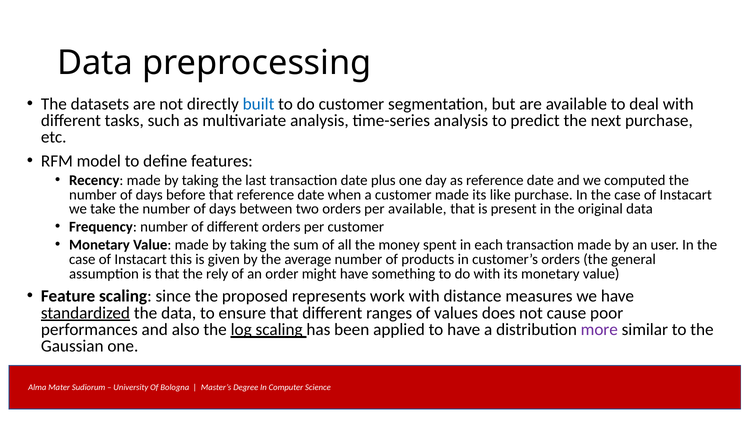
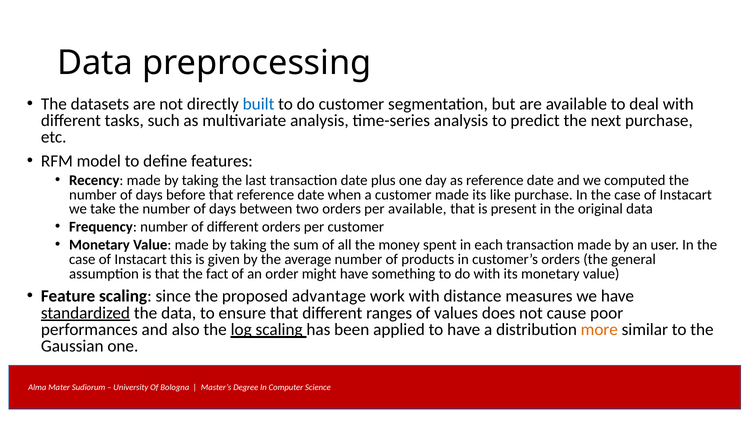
rely: rely -> fact (217, 274)
represents: represents -> advantage (329, 296)
more colour: purple -> orange (599, 330)
